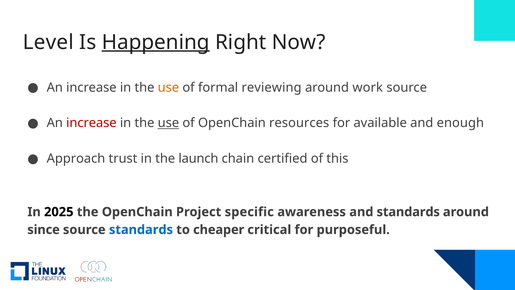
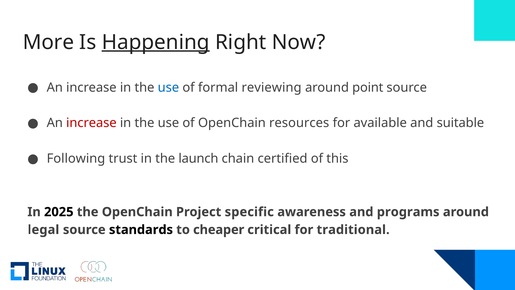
Level: Level -> More (48, 42)
use colour: orange -> blue (168, 87)
work: work -> point (368, 87)
use underline: present -> none (168, 123)
enough: enough -> suitable (460, 123)
Approach: Approach -> Following (76, 158)
and standards: standards -> programs (408, 212)
since: since -> legal (43, 230)
standards colour: blue -> black (141, 230)
purposeful: purposeful -> traditional (353, 230)
